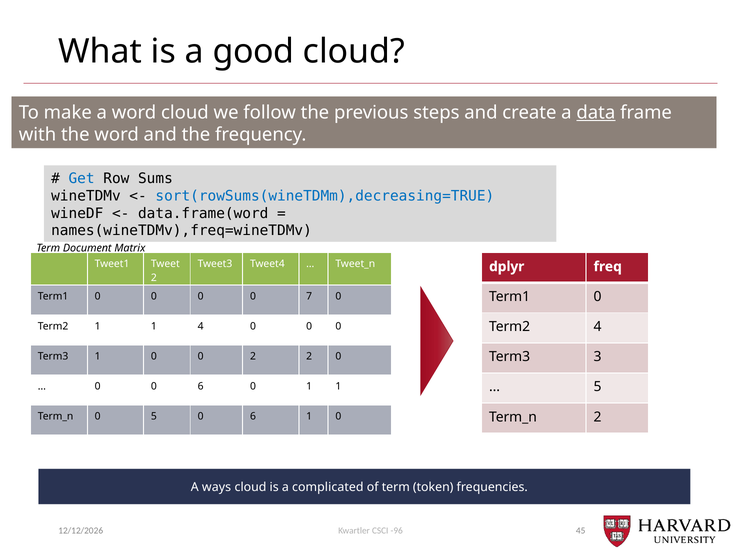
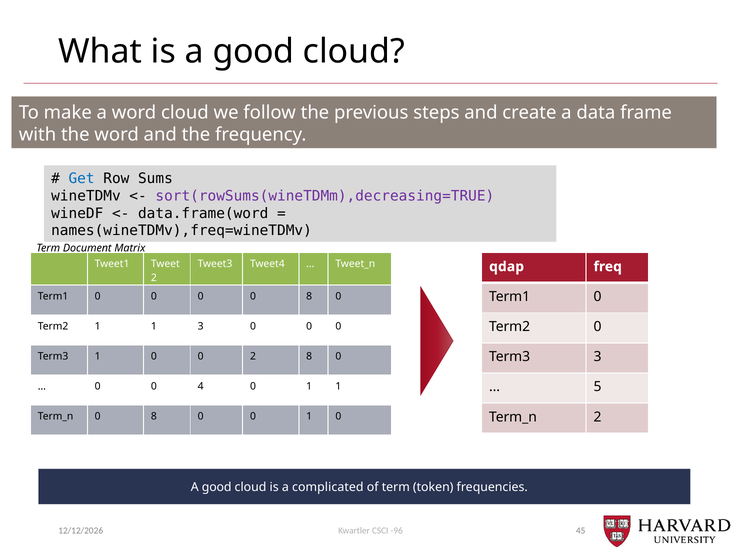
data underline: present -> none (596, 113)
sort(rowSums(wineTDMm),decreasing=TRUE colour: blue -> purple (325, 196)
dplyr: dplyr -> qdap (507, 266)
0 0 7: 7 -> 8 (309, 296)
Term2 4: 4 -> 0 (598, 327)
1 4: 4 -> 3 (201, 326)
2 2: 2 -> 8 (309, 356)
0 0 6: 6 -> 4 (201, 386)
5: 5 -> 8 (154, 416)
6: 6 -> 0 (253, 416)
ways: ways -> good (217, 487)
